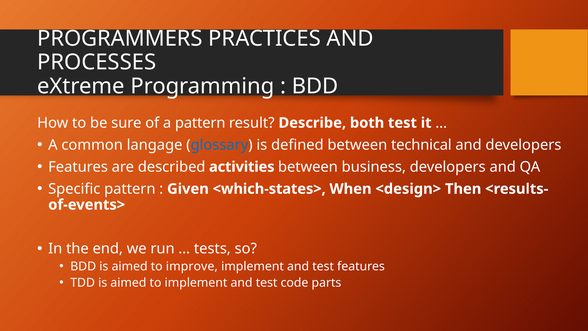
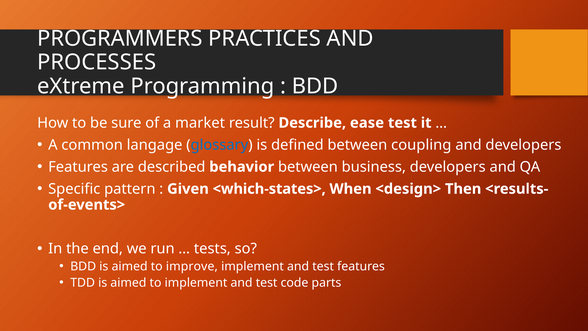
a pattern: pattern -> market (200, 123)
both: both -> ease (367, 123)
technical: technical -> coupling (421, 145)
activities: activities -> behavior (242, 167)
